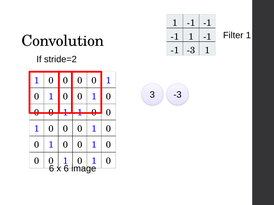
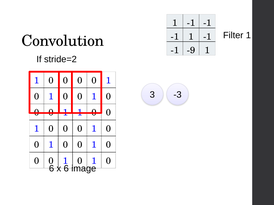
-1 -3: -3 -> -9 (191, 50)
